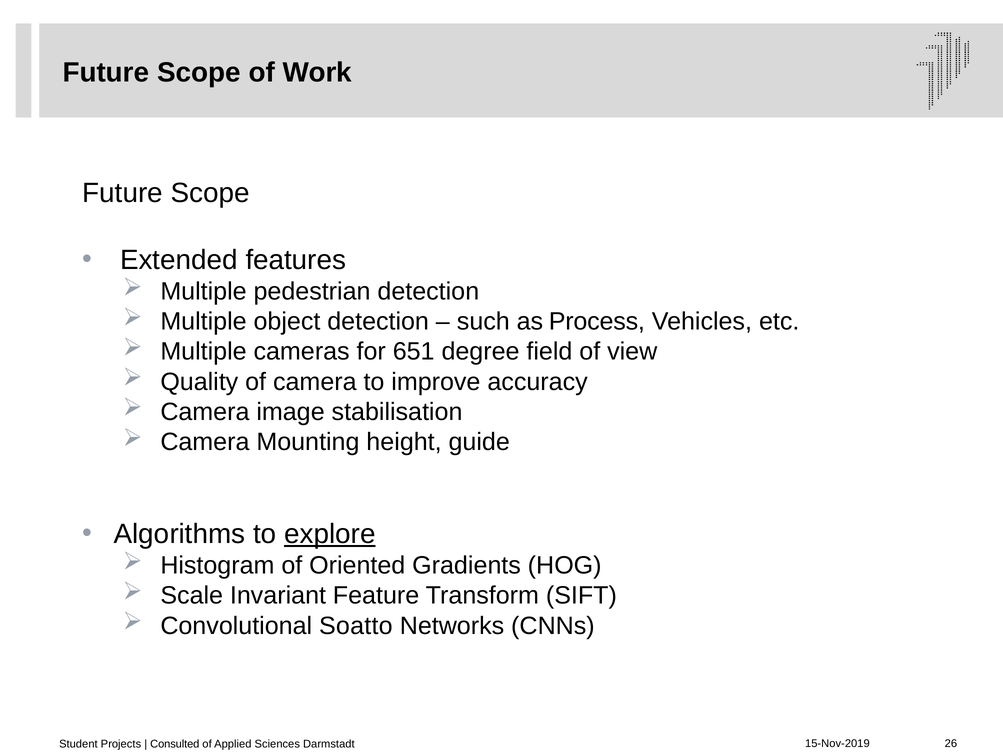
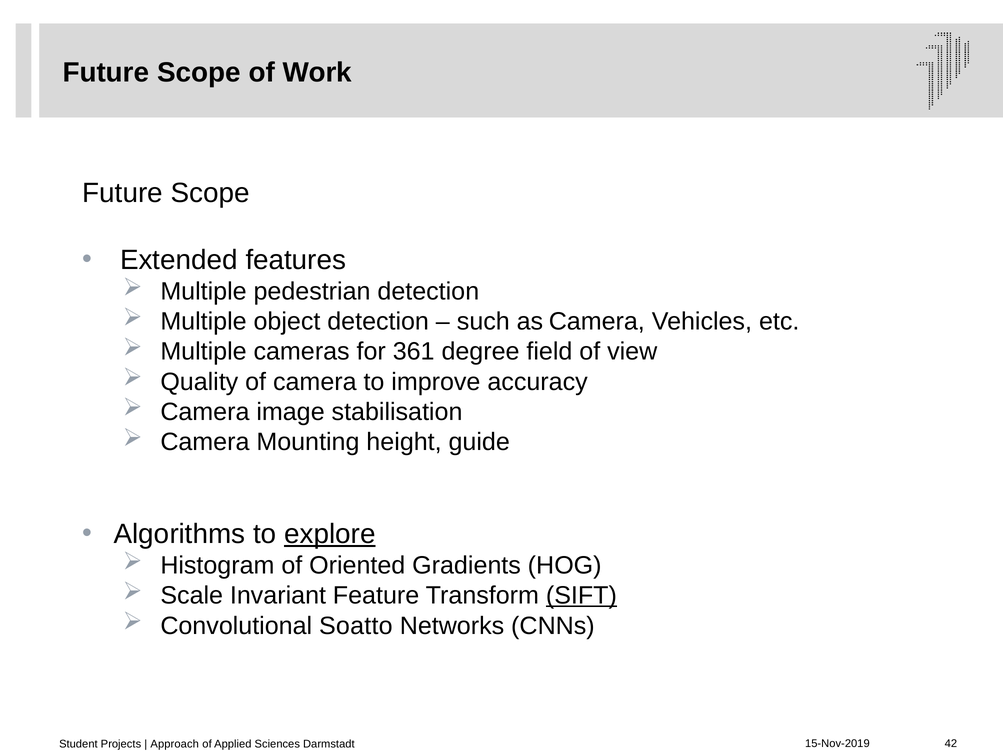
as Process: Process -> Camera (597, 322)
651: 651 -> 361 (414, 352)
SIFT underline: none -> present (581, 596)
Consulted: Consulted -> Approach (175, 744)
26: 26 -> 42 (951, 744)
